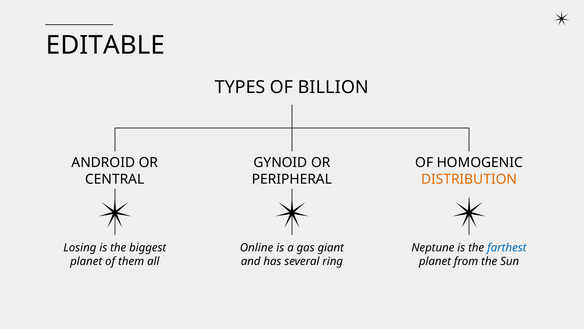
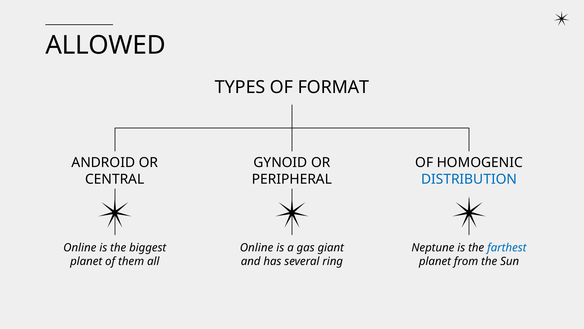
EDITABLE: EDITABLE -> ALLOWED (106, 45)
BILLION: BILLION -> FORMAT (333, 87)
DISTRIBUTION colour: orange -> blue (469, 179)
Losing: Losing -> Online (80, 247)
